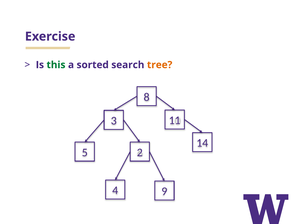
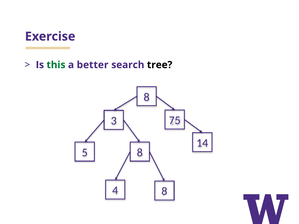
sorted: sorted -> better (93, 65)
tree colour: orange -> black (160, 65)
11: 11 -> 75 (175, 120)
5 2: 2 -> 8 (140, 153)
4 9: 9 -> 8 (164, 192)
